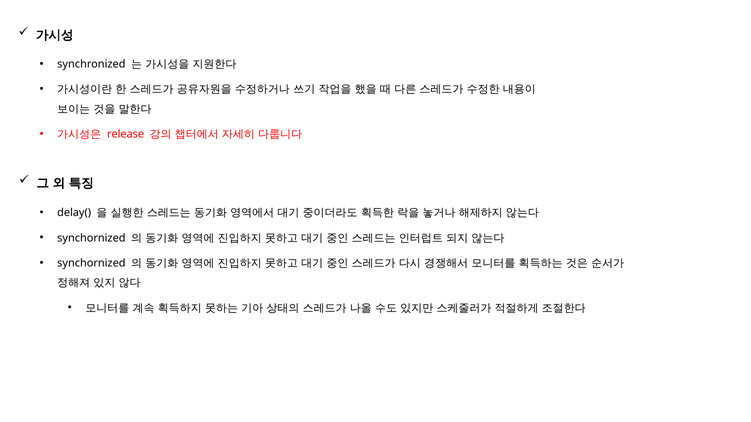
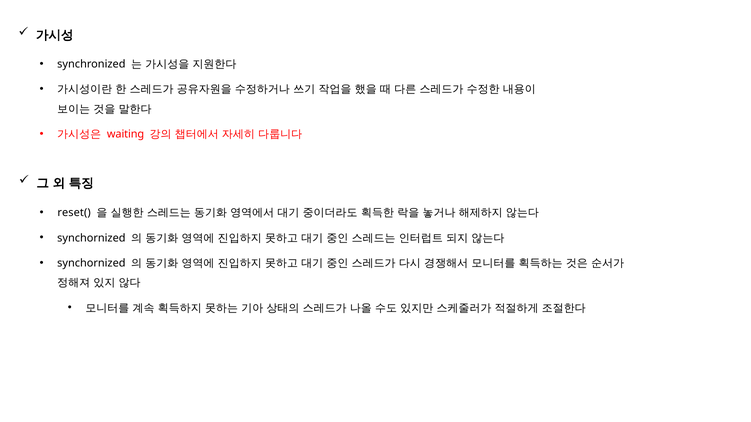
release: release -> waiting (126, 134)
delay(: delay( -> reset( (74, 213)
